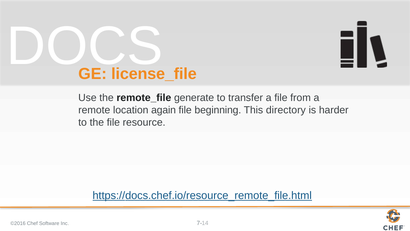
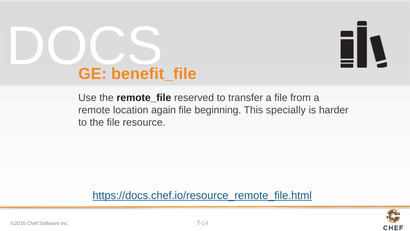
license_file: license_file -> benefit_file (154, 74)
generate: generate -> reserved (194, 98)
directory: directory -> specially (286, 110)
